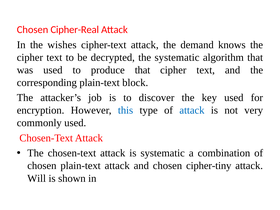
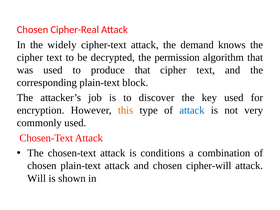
wishes: wishes -> widely (62, 45)
the systematic: systematic -> permission (177, 57)
this colour: blue -> orange (126, 110)
is systematic: systematic -> conditions (163, 153)
cipher-tiny: cipher-tiny -> cipher-will (209, 166)
